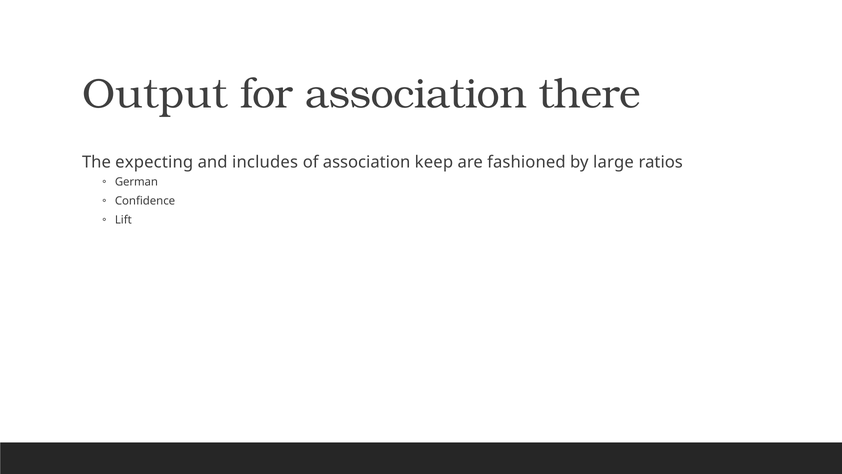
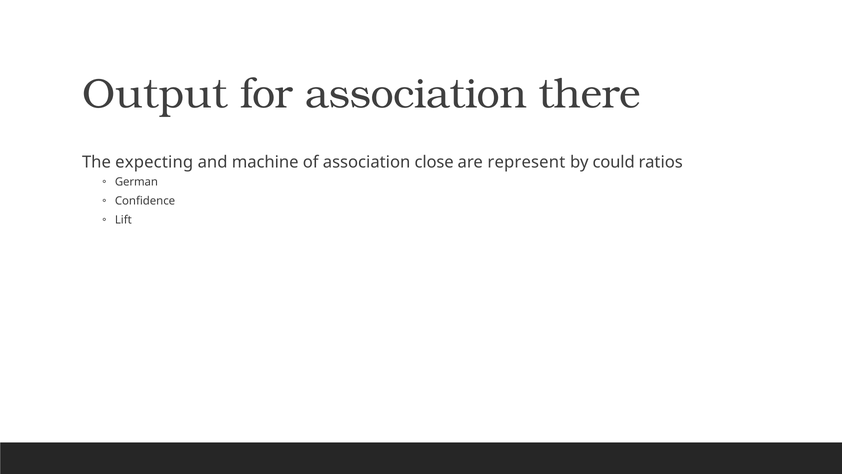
includes: includes -> machine (265, 162)
keep: keep -> close (434, 162)
fashioned: fashioned -> represent (526, 162)
large: large -> could (614, 162)
